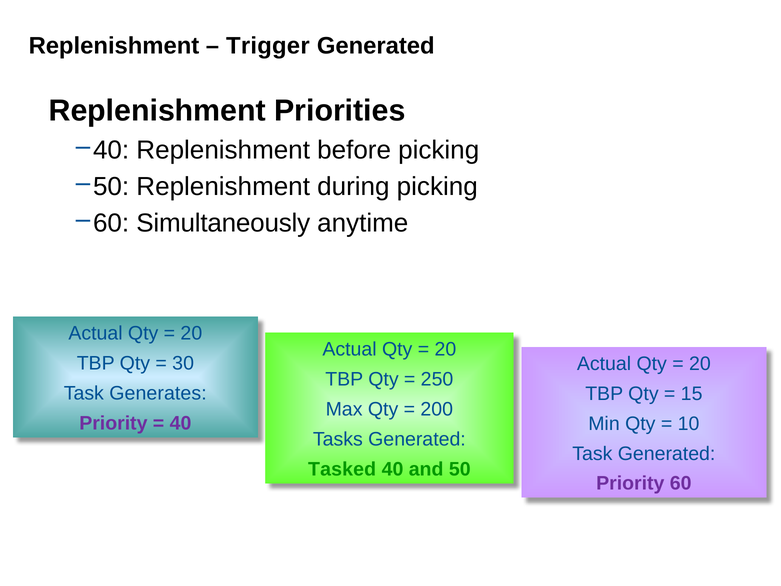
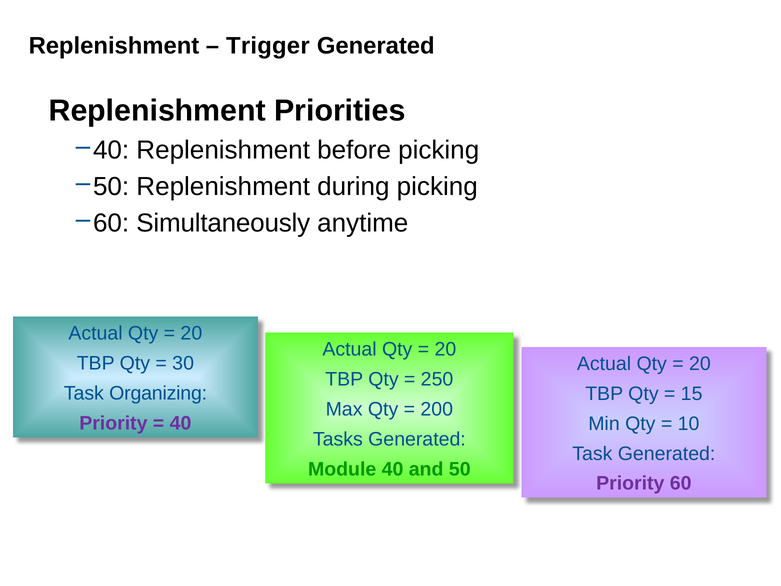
Generates: Generates -> Organizing (158, 393)
Tasked: Tasked -> Module (342, 469)
